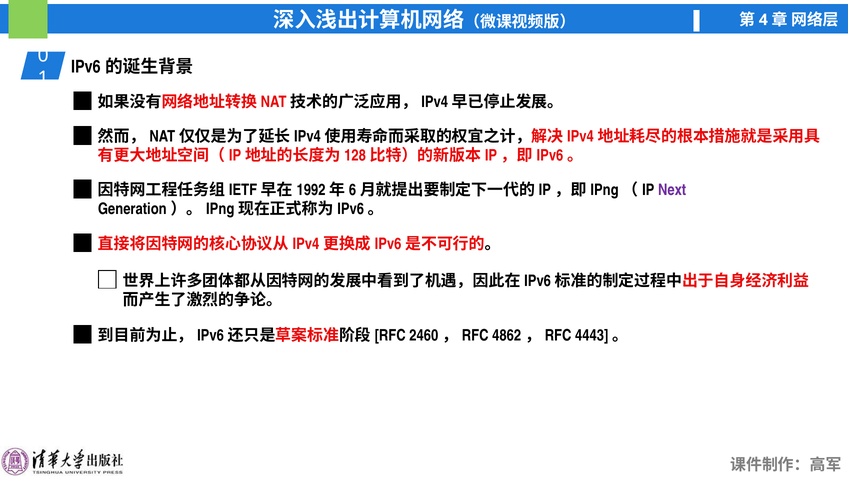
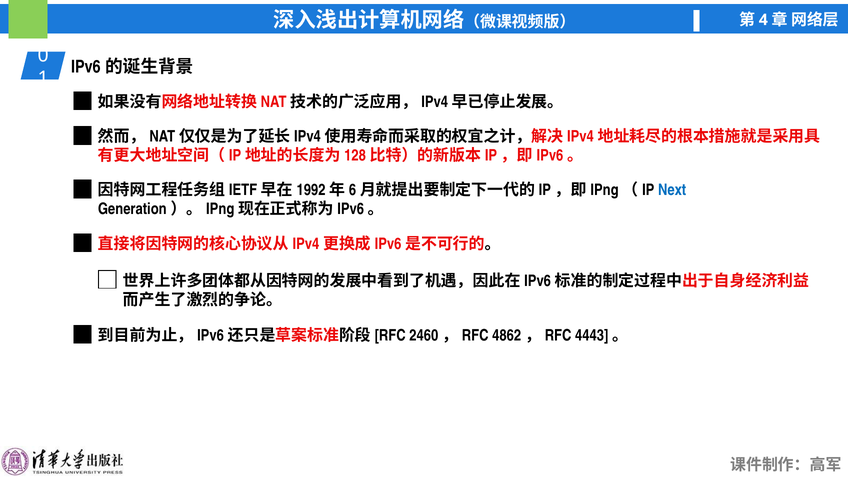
Next colour: purple -> blue (672, 190)
